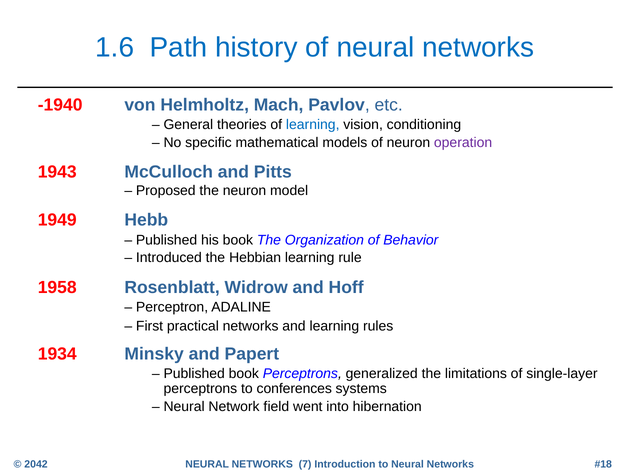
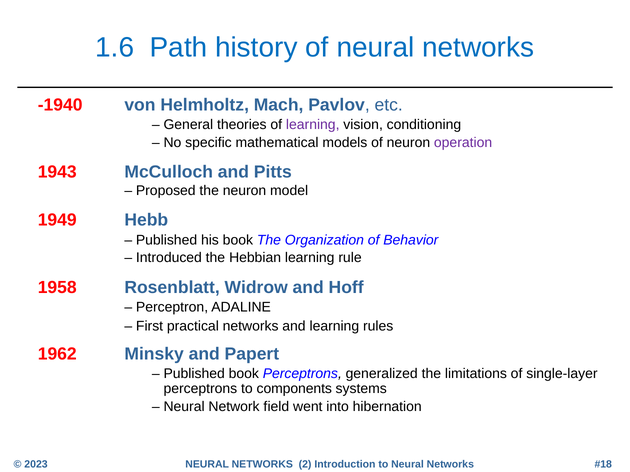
learning colour: blue -> purple (313, 125)
1934: 1934 -> 1962 (57, 354)
conferences: conferences -> components (294, 389)
2042: 2042 -> 2023 (36, 465)
7: 7 -> 2 (305, 465)
